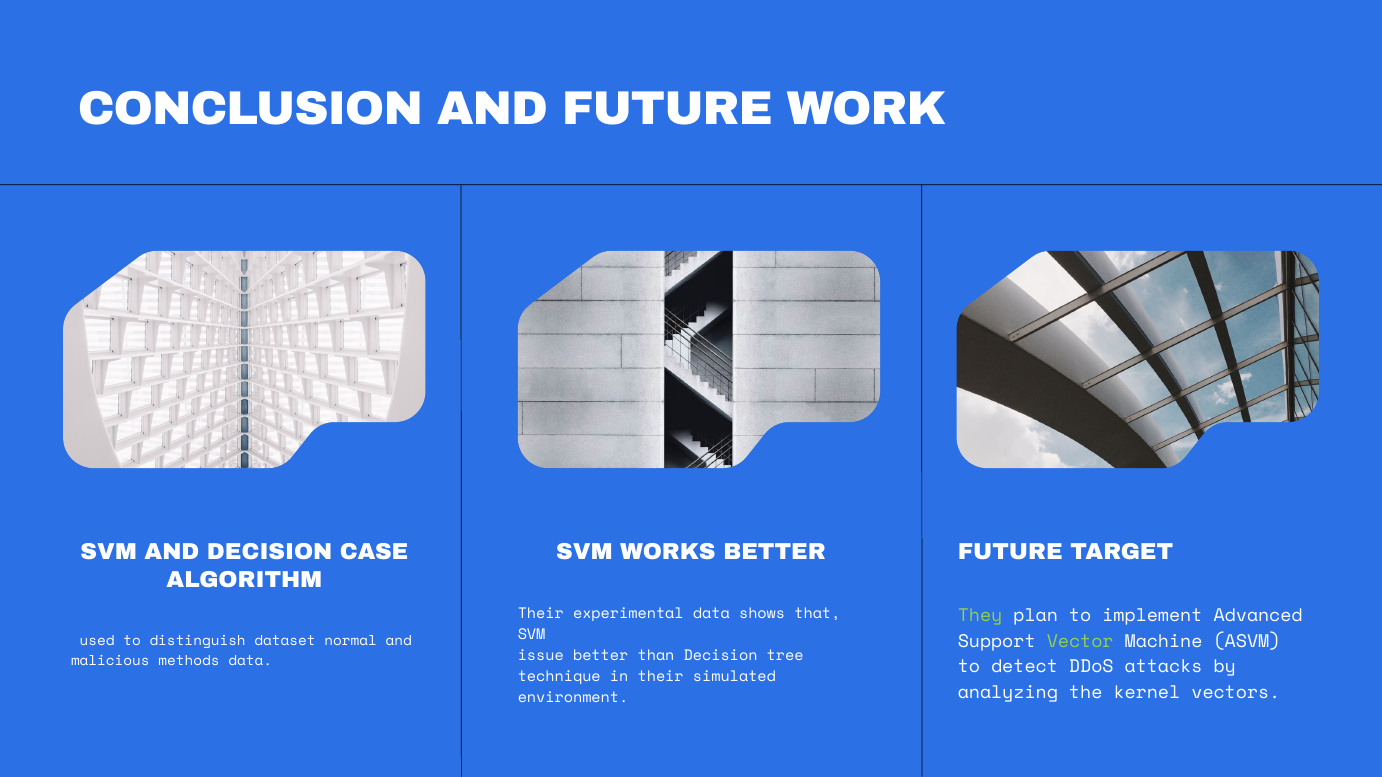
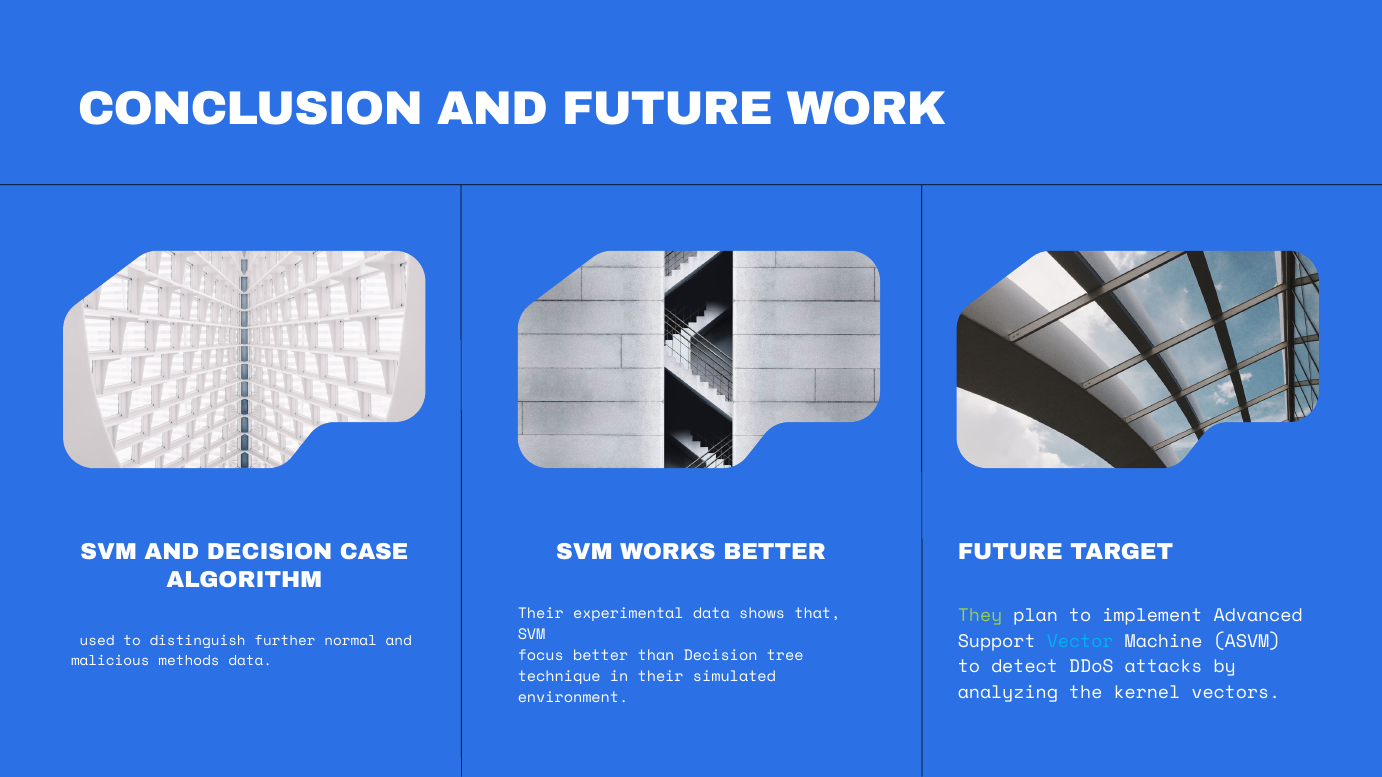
Vector colour: light green -> light blue (1080, 642)
dataset: dataset -> further (285, 641)
issue: issue -> focus (541, 656)
